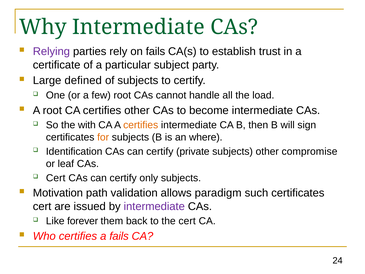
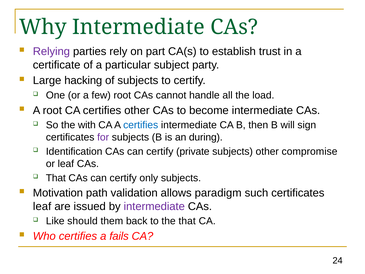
on fails: fails -> part (155, 52)
defined: defined -> hacking (83, 80)
certifies colour: orange -> blue (141, 125)
for colour: orange -> purple (103, 137)
where: where -> during (206, 137)
Cert: Cert -> That (56, 178)
cert: cert -> leaf (42, 206)
forever: forever -> should (83, 221)
the cert: cert -> that (187, 221)
